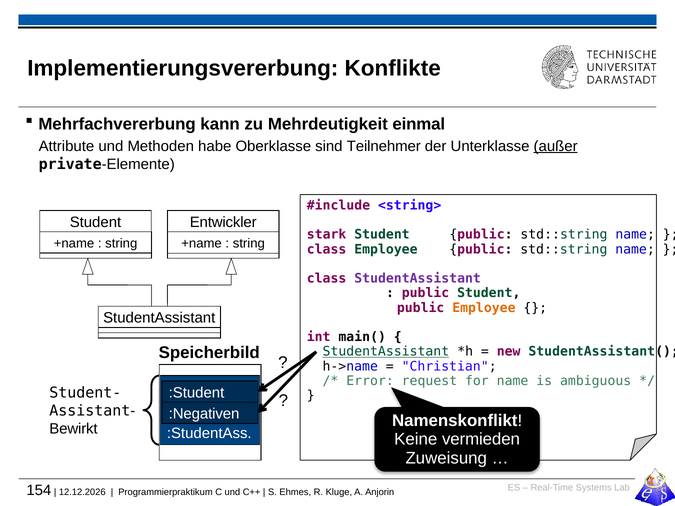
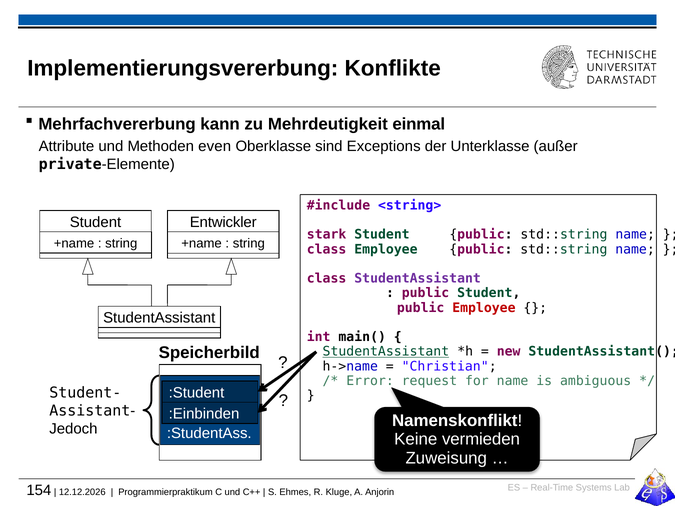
habe: habe -> even (215, 146)
Teilnehmer: Teilnehmer -> Exceptions (384, 146)
außer underline: present -> none (556, 146)
Employee colour: orange -> red (484, 308)
:Negativen: :Negativen -> :Einbinden (204, 414)
Bewirkt: Bewirkt -> Jedoch (73, 429)
